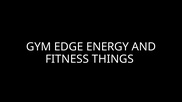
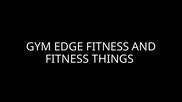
EDGE ENERGY: ENERGY -> FITNESS (108, 47)
